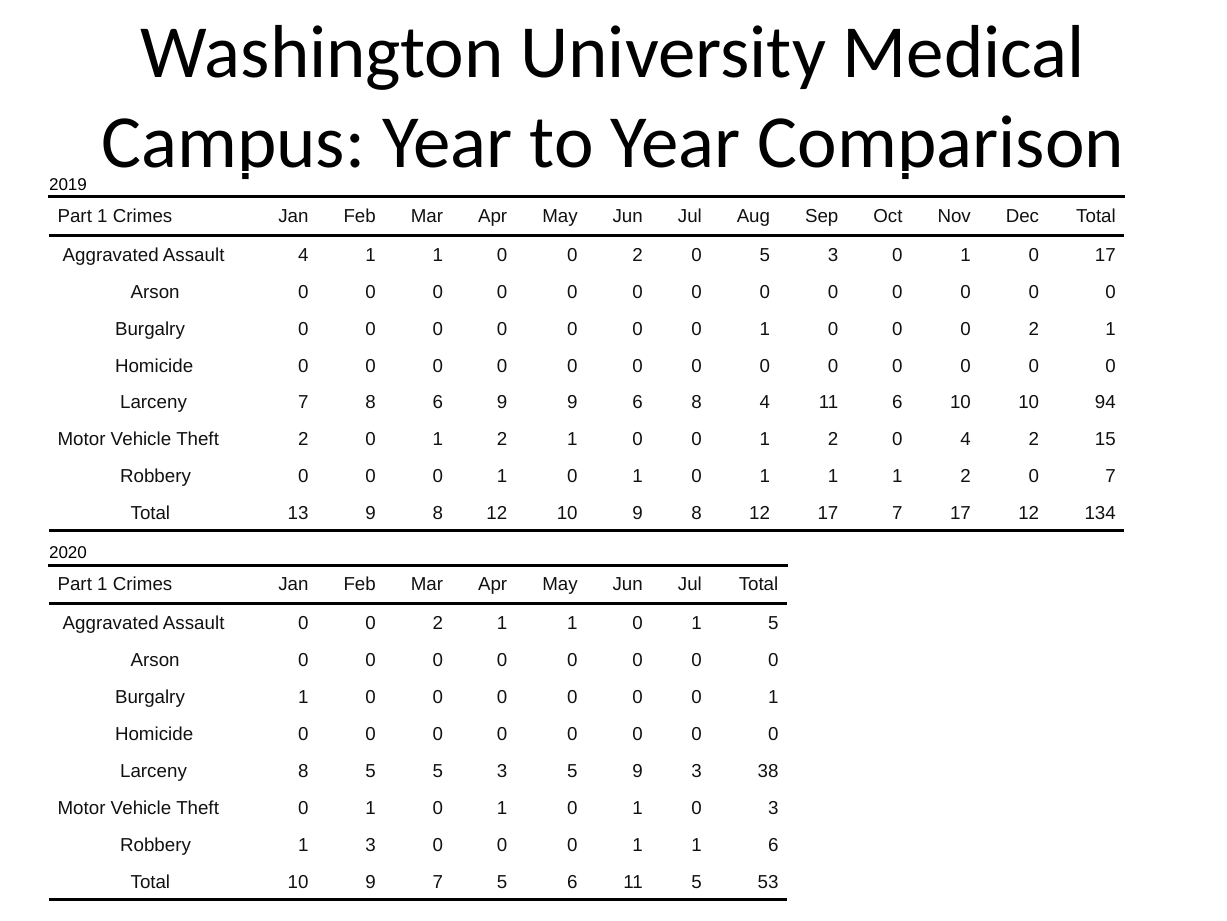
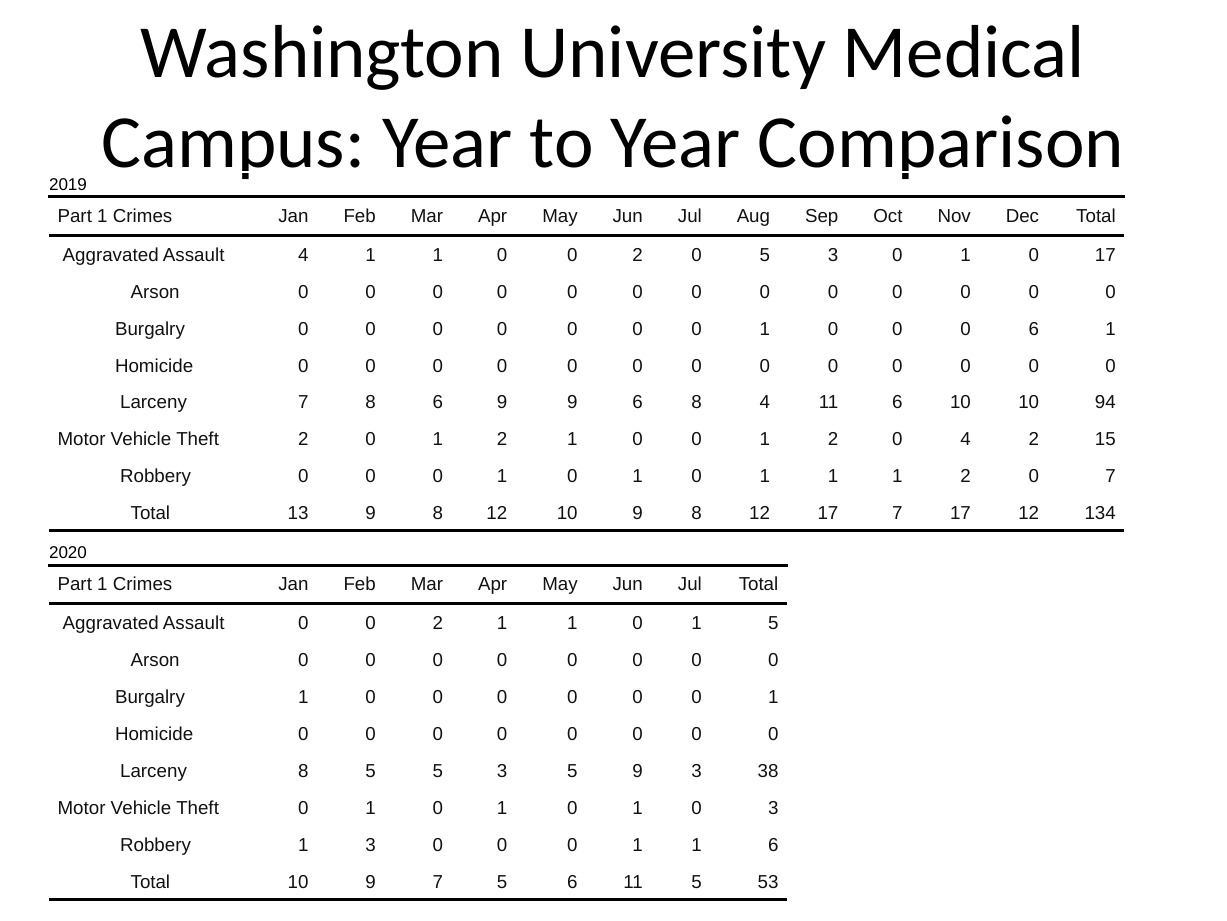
0 0 0 2: 2 -> 6 (1034, 329)
